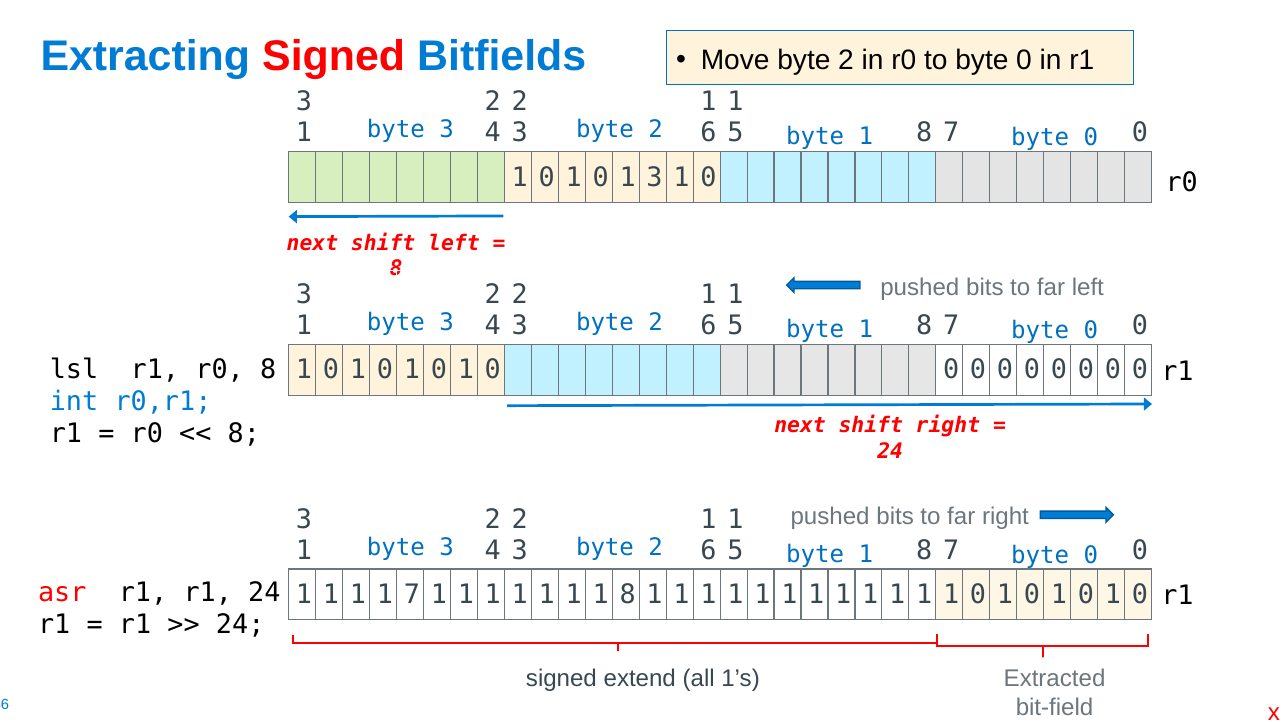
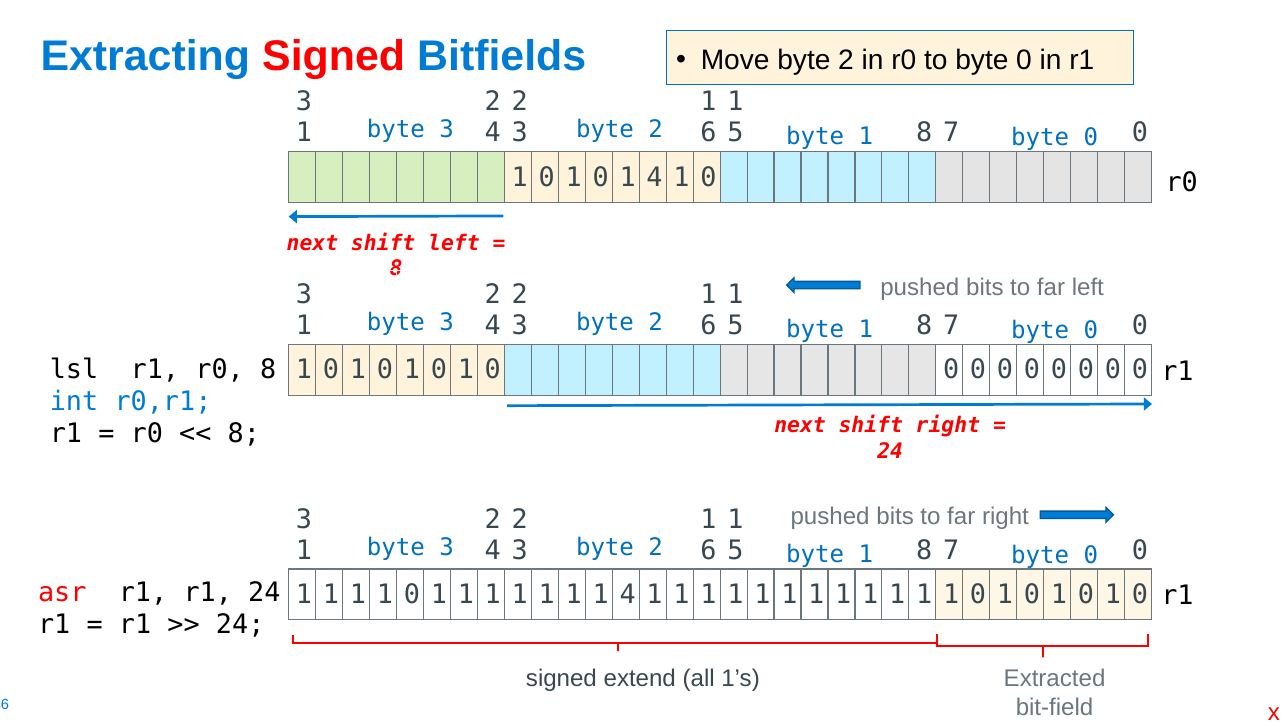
0 1 3: 3 -> 4 (655, 177)
7: 7 -> 0 (412, 595)
1 1 8: 8 -> 4 (628, 595)
